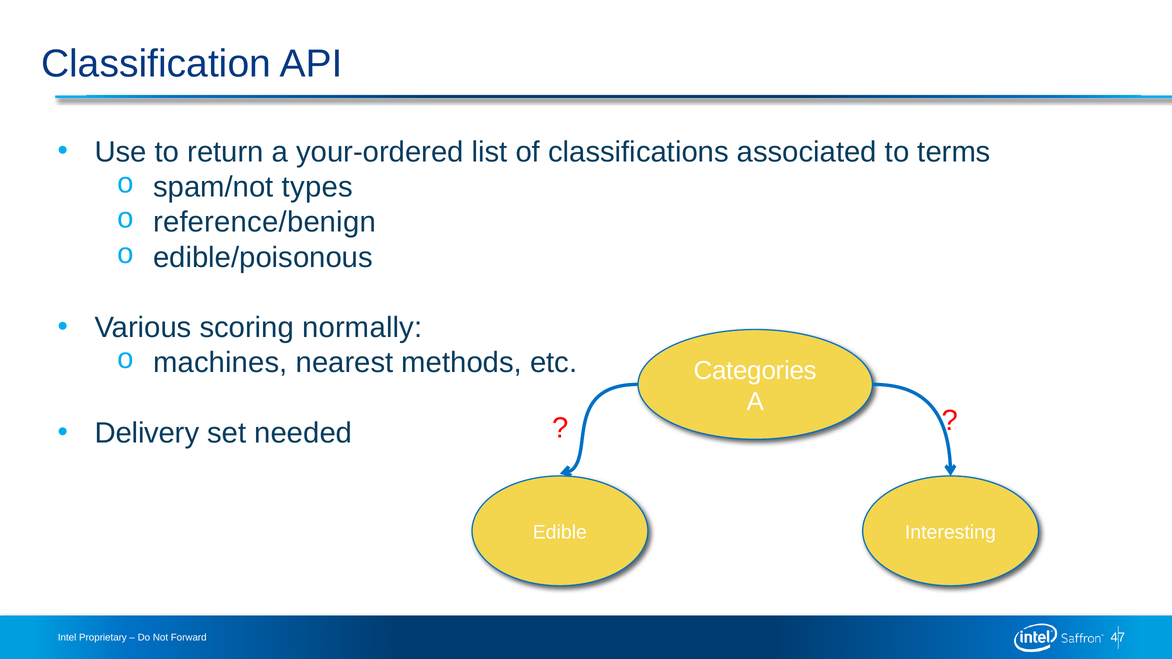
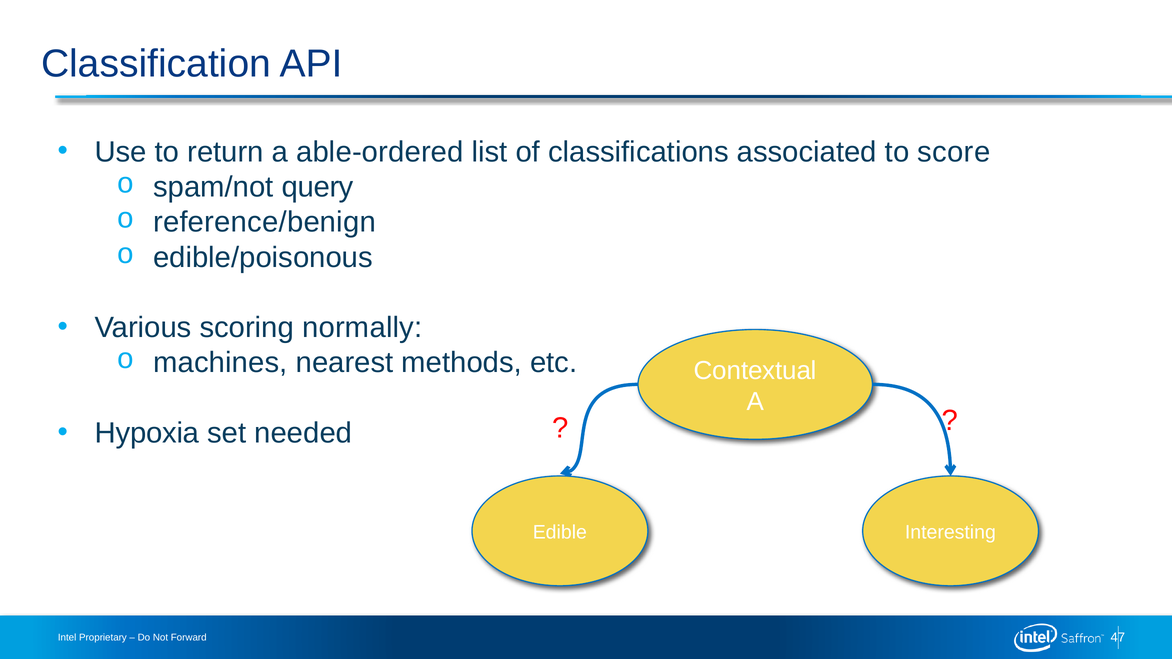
your-ordered: your-ordered -> able-ordered (380, 152)
terms: terms -> score (954, 152)
types: types -> query (318, 187)
Categories: Categories -> Contextual (755, 371)
Delivery: Delivery -> Hypoxia (147, 433)
